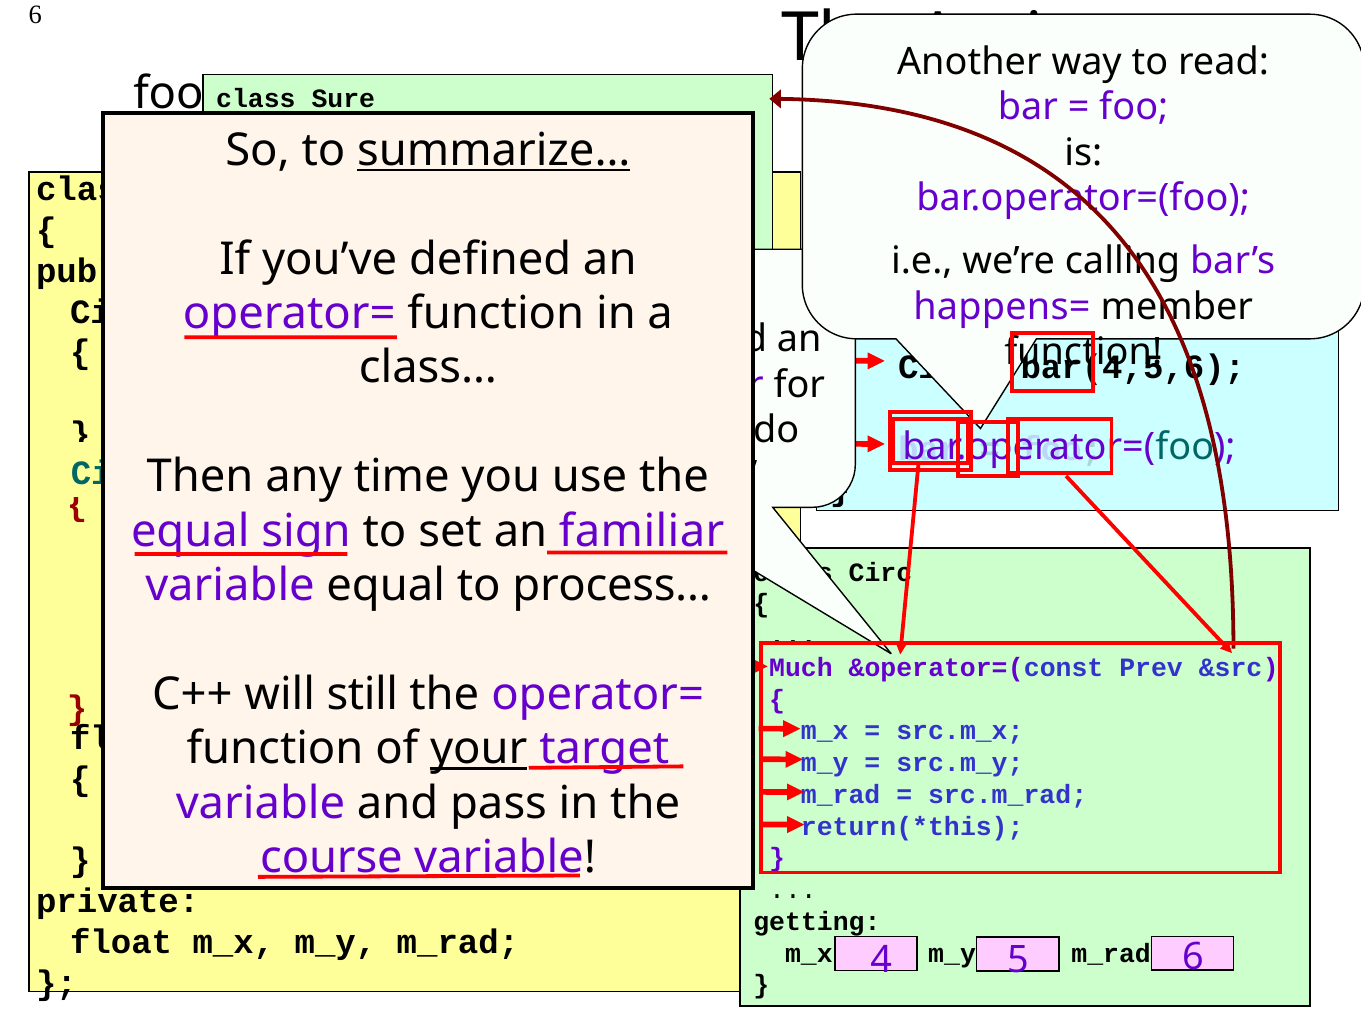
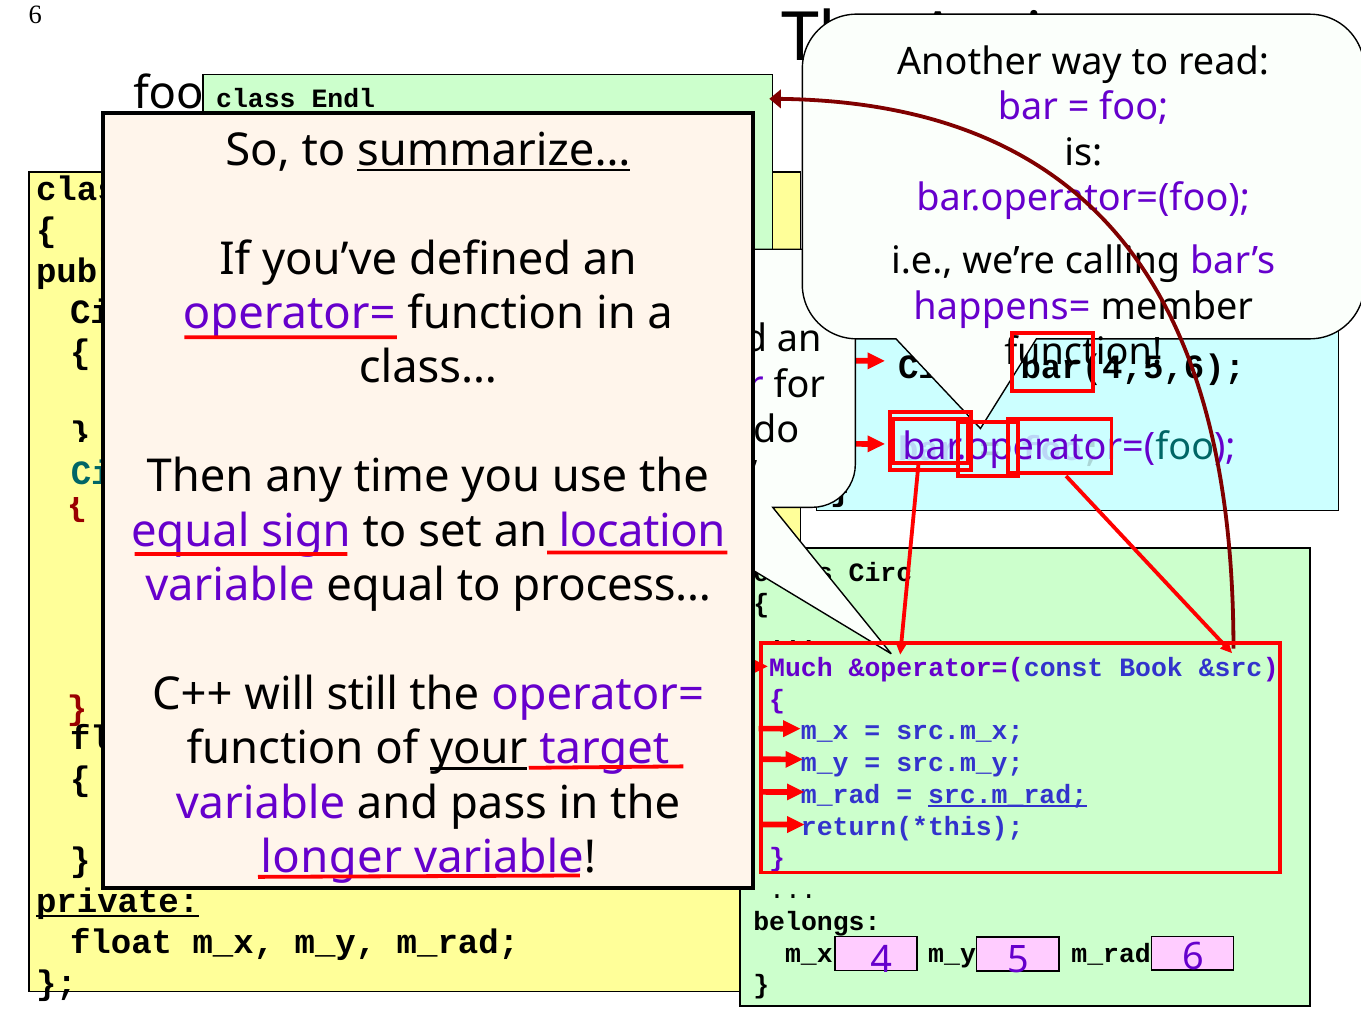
Sure: Sure -> Endl (343, 99)
familiar: familiar -> location (642, 532)
Prev: Prev -> Book (1151, 668)
src.m_rad underline: none -> present (1008, 795)
course: course -> longer (331, 858)
private underline: none -> present (118, 902)
getting: getting -> belongs (817, 922)
